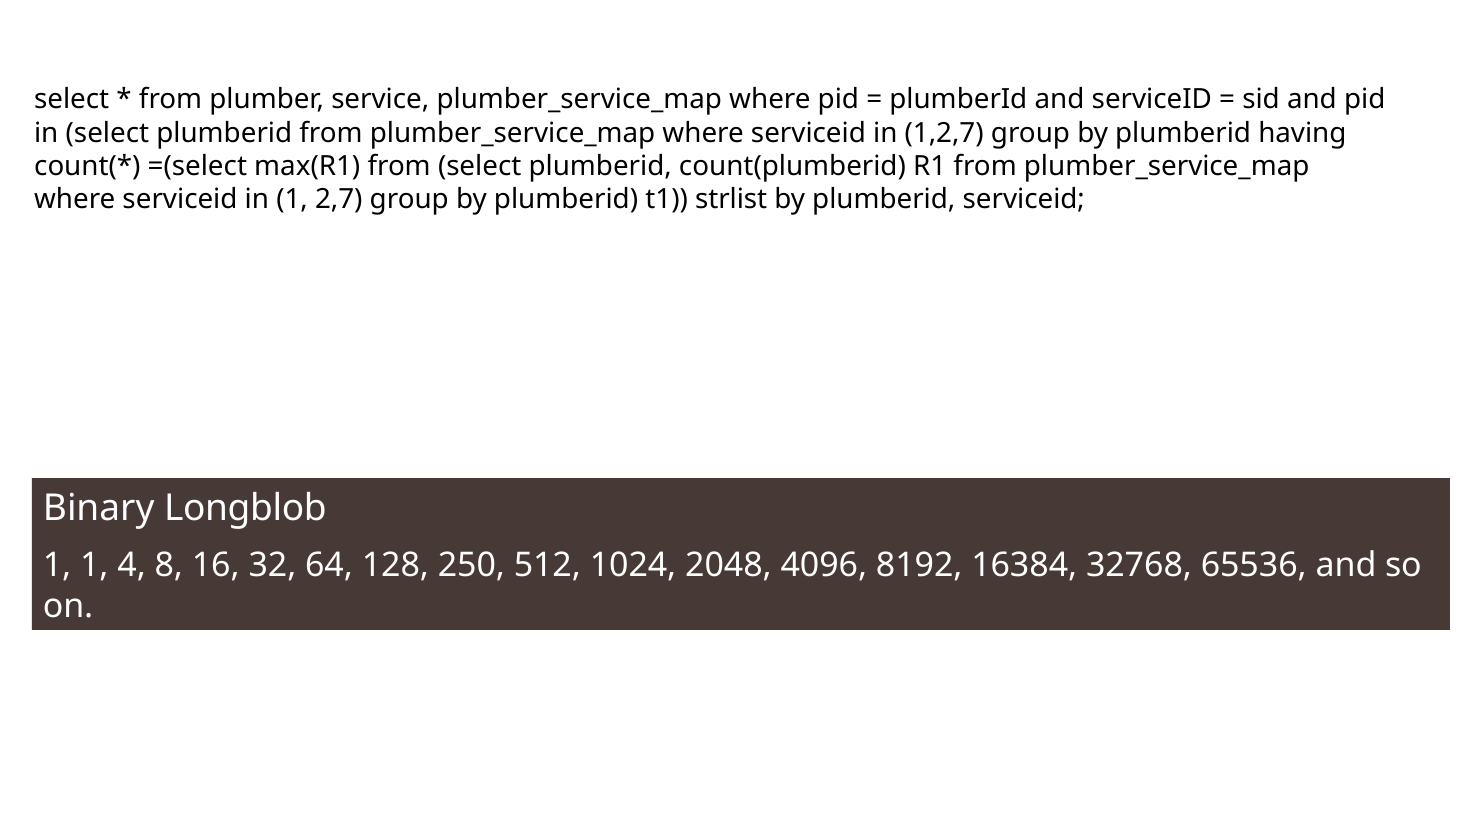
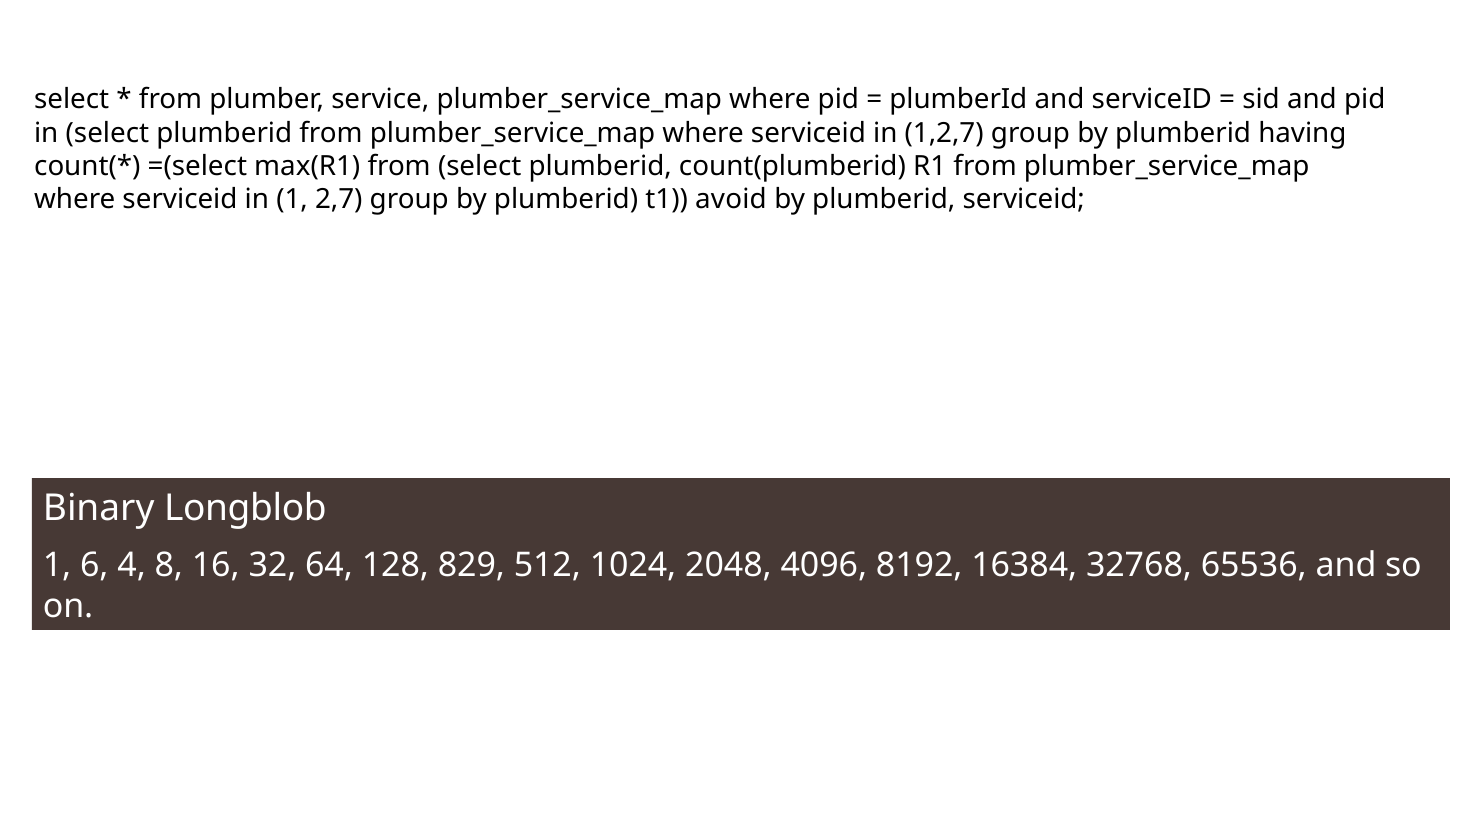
strlist: strlist -> avoid (731, 200)
1 1: 1 -> 6 (94, 565)
250: 250 -> 829 (471, 565)
